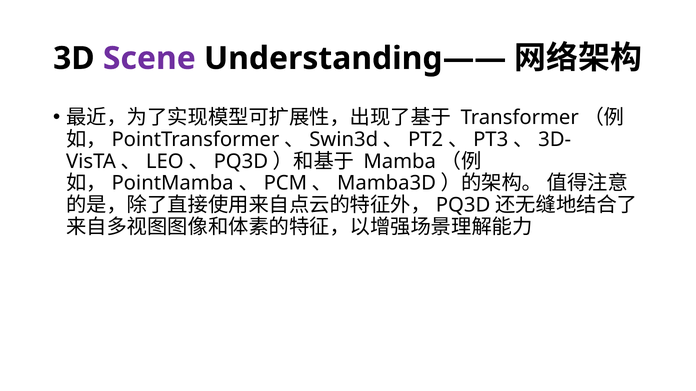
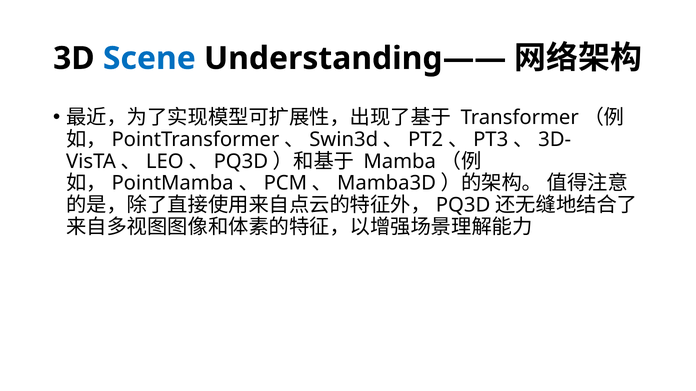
Scene colour: purple -> blue (149, 58)
